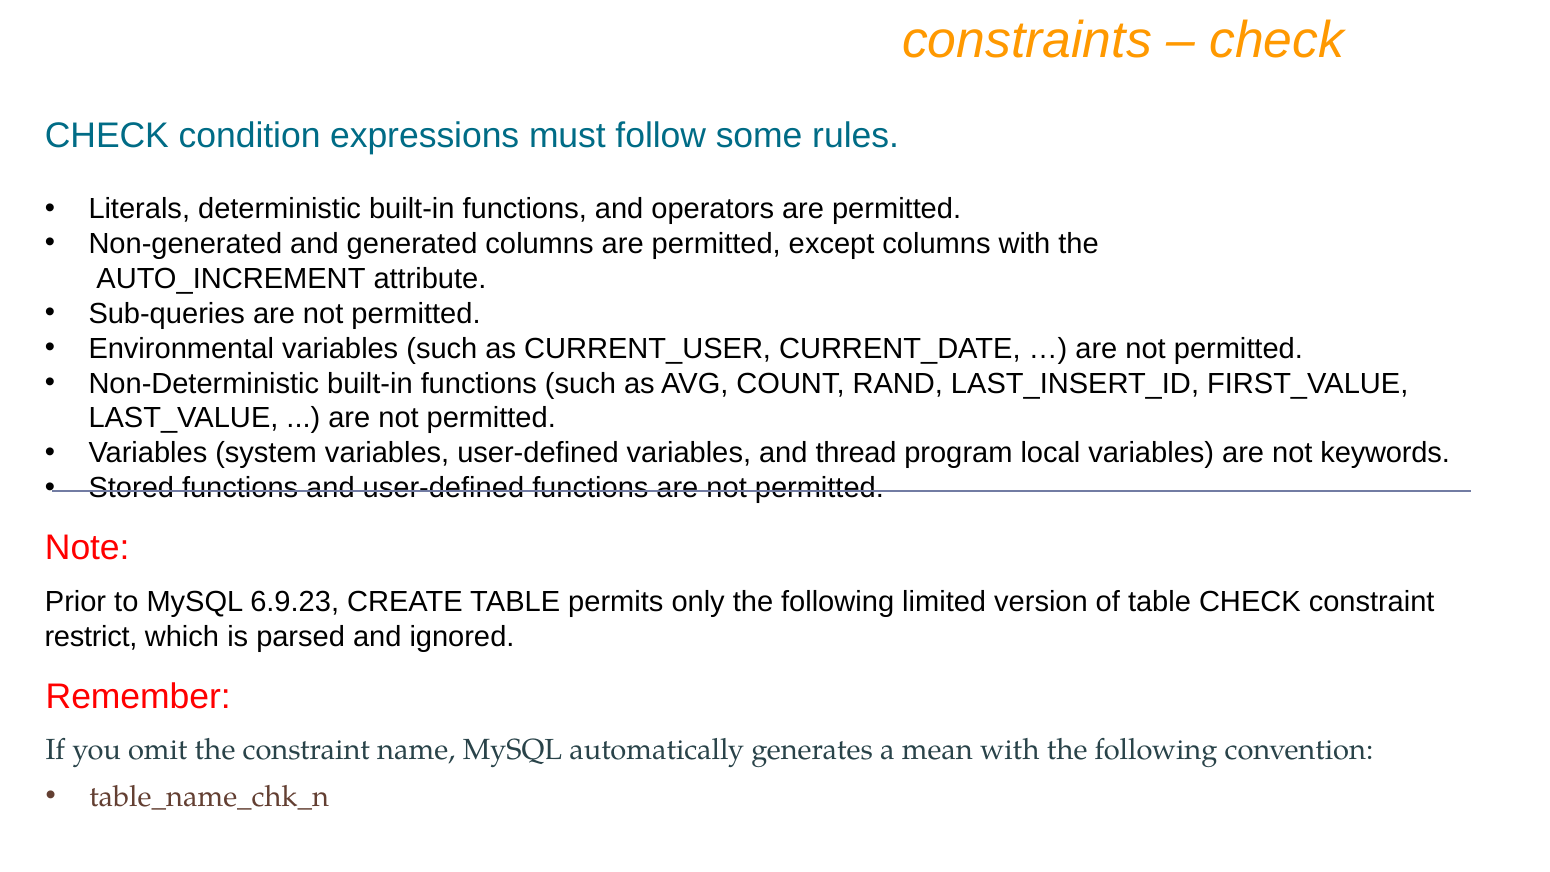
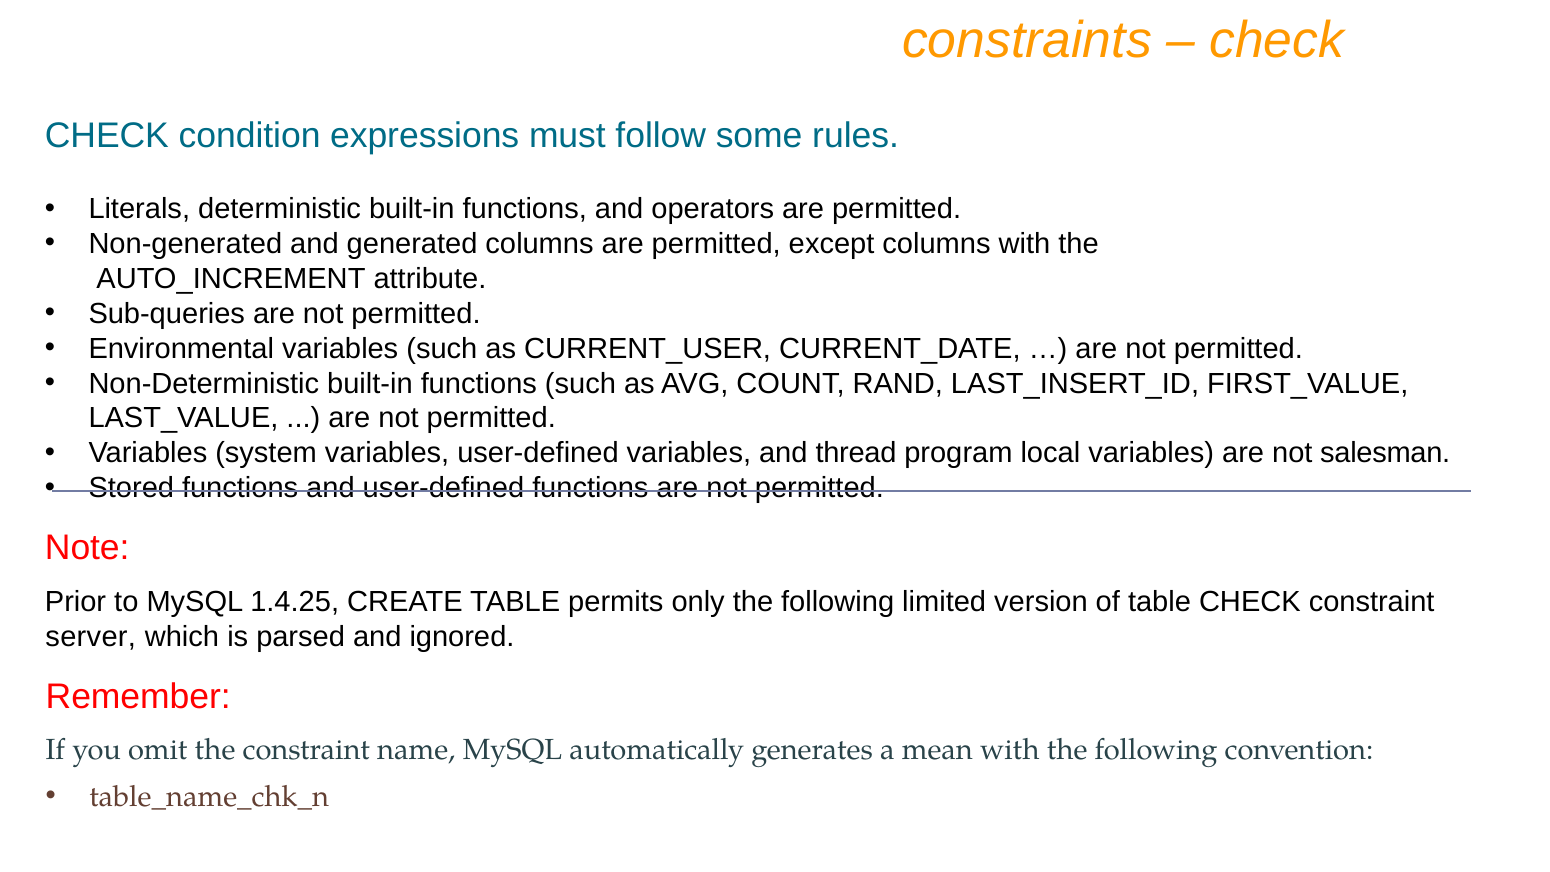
keywords: keywords -> salesman (1385, 453)
6.9.23: 6.9.23 -> 1.4.25 (295, 602)
restrict: restrict -> server (91, 636)
